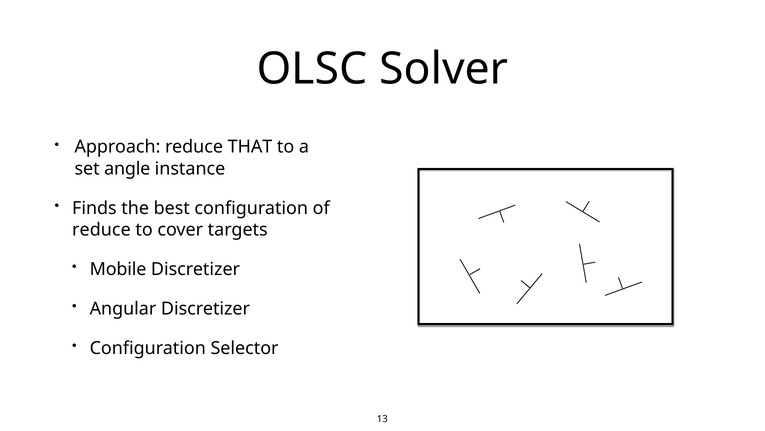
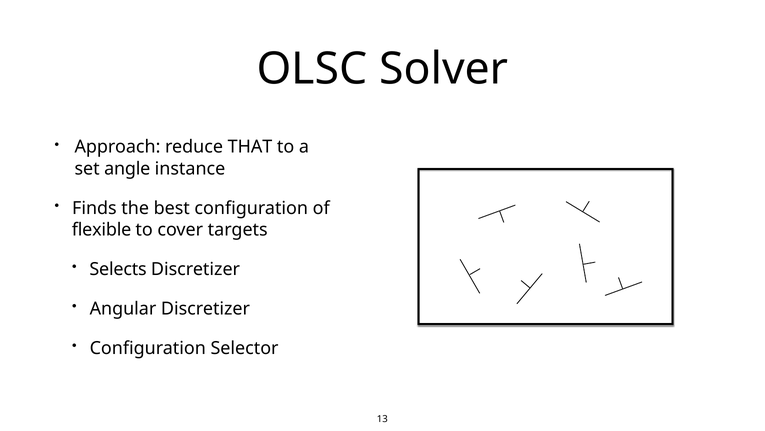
reduce: reduce -> flexible (102, 229)
Mobile: Mobile -> Selects (118, 269)
